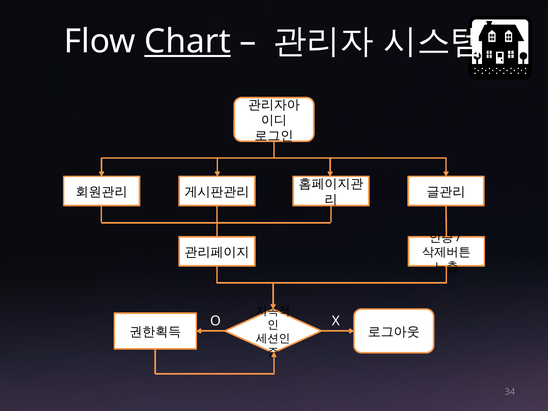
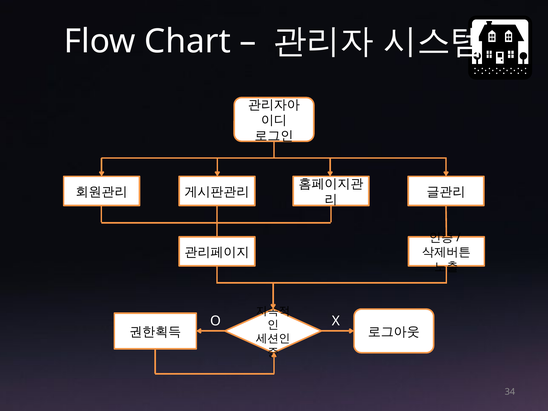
Chart underline: present -> none (188, 42)
